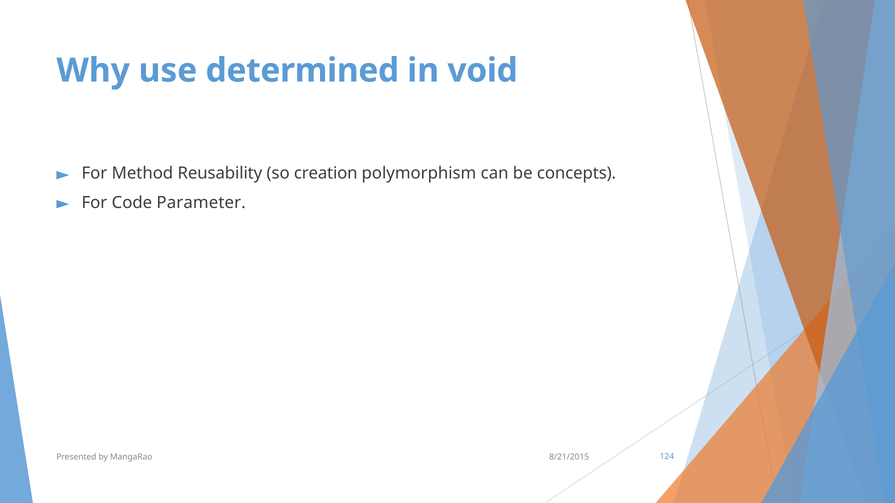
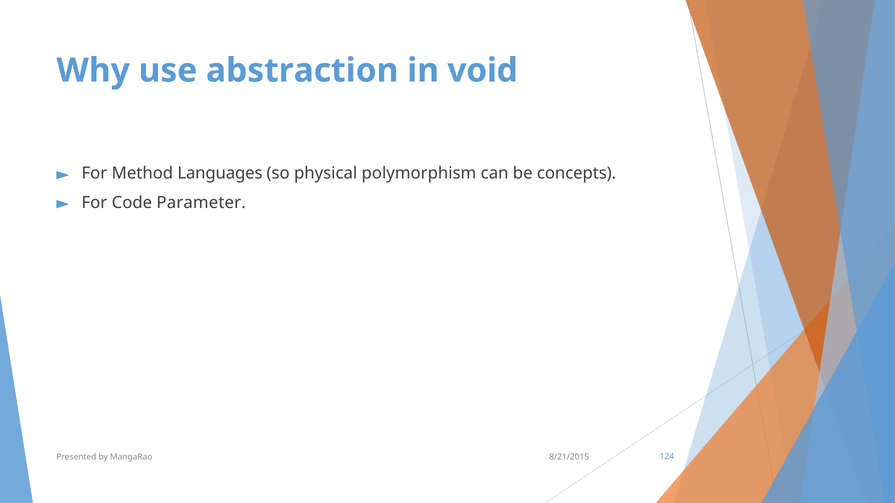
determined: determined -> abstraction (302, 71)
Reusability: Reusability -> Languages (220, 173)
creation: creation -> physical (326, 173)
